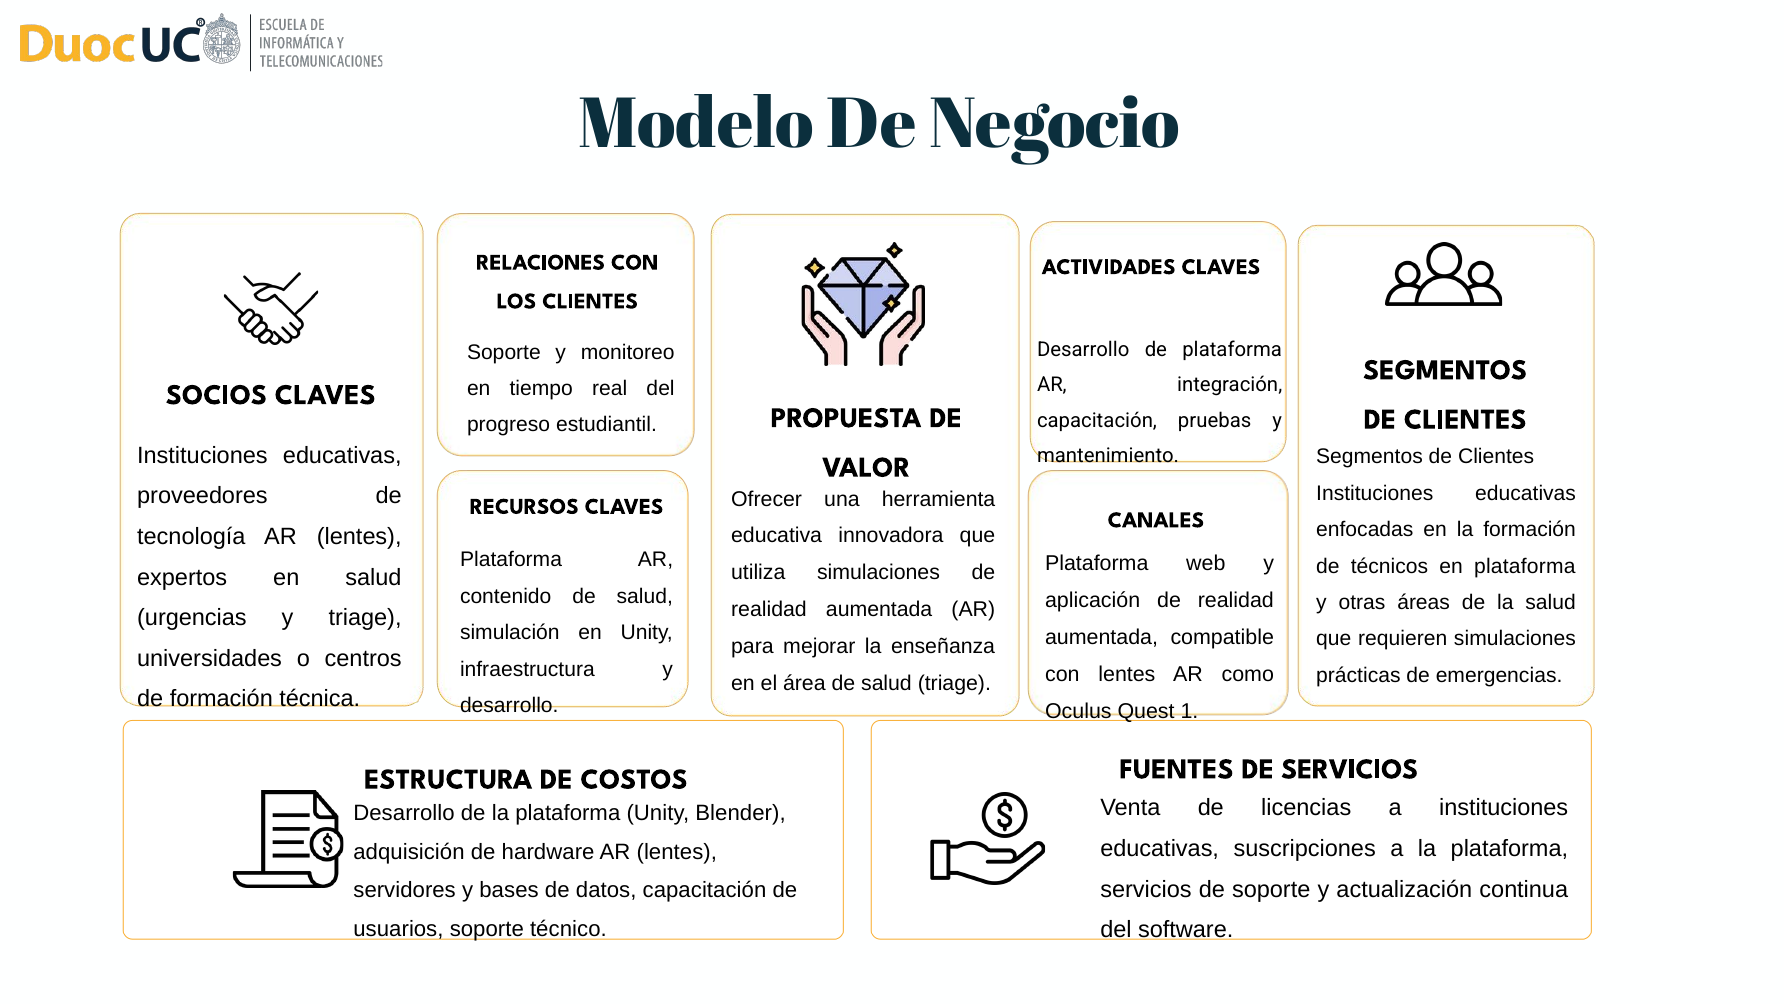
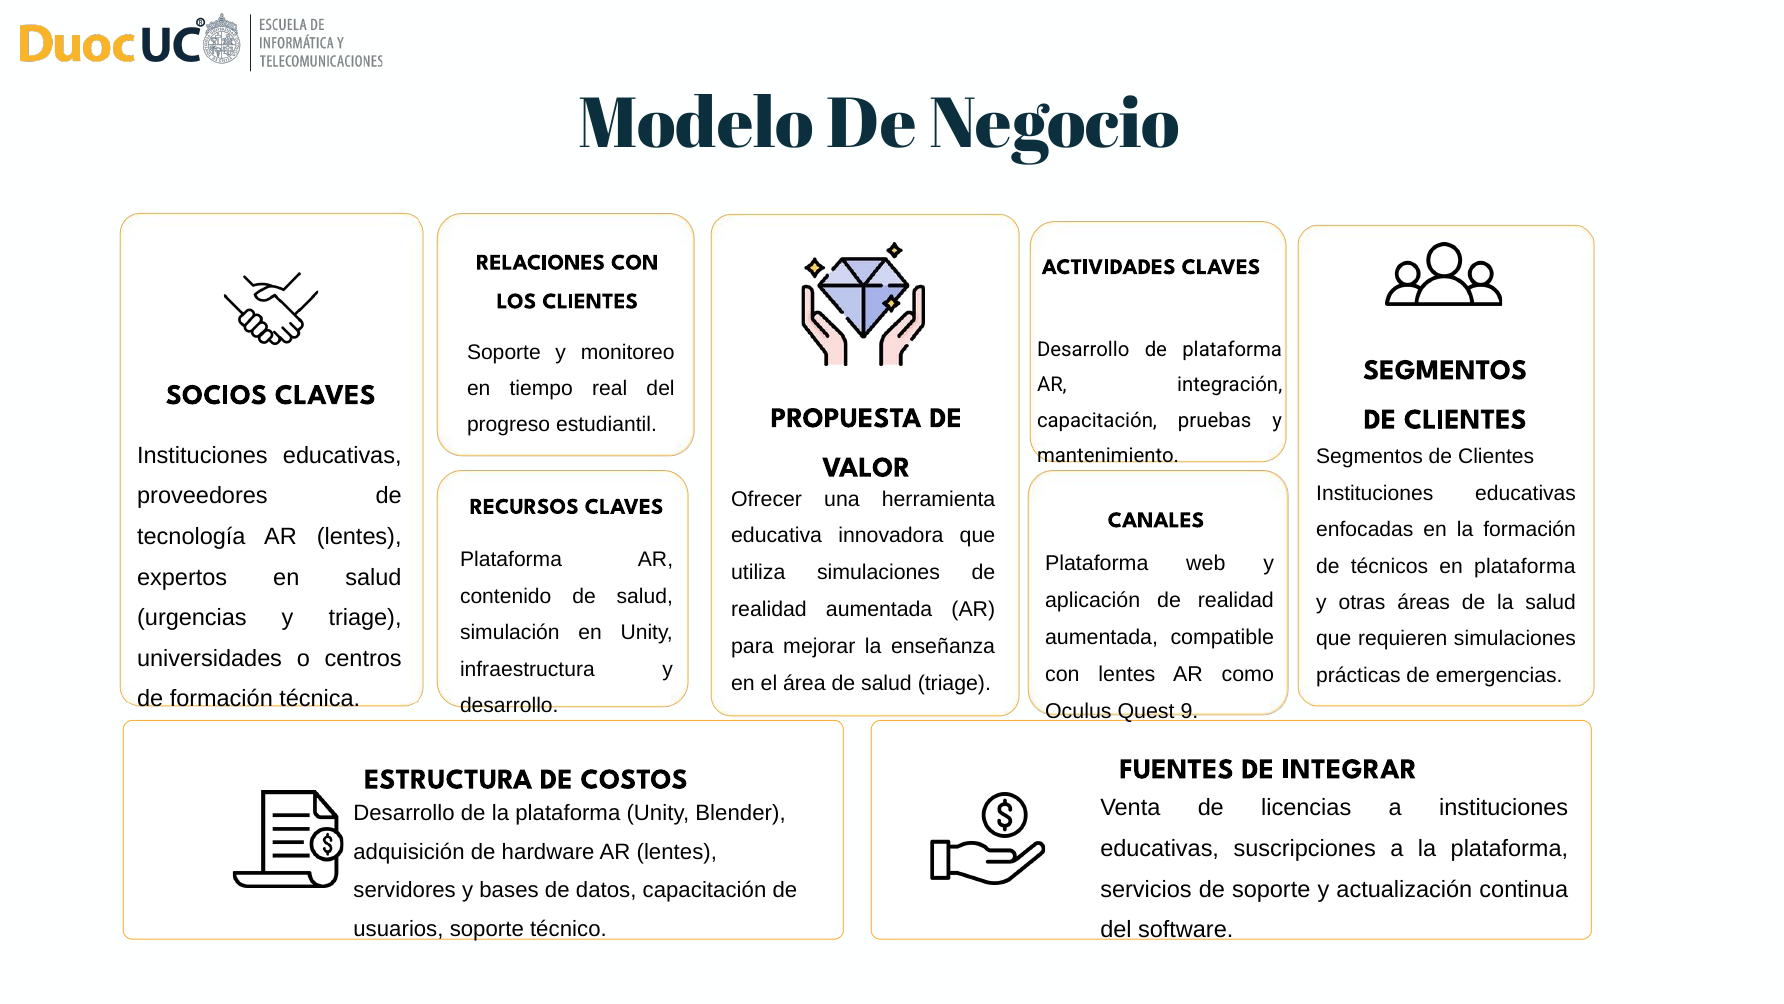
1: 1 -> 9 (1190, 711)
DE SERVICIOS: SERVICIOS -> INTEGRAR (1349, 769)
